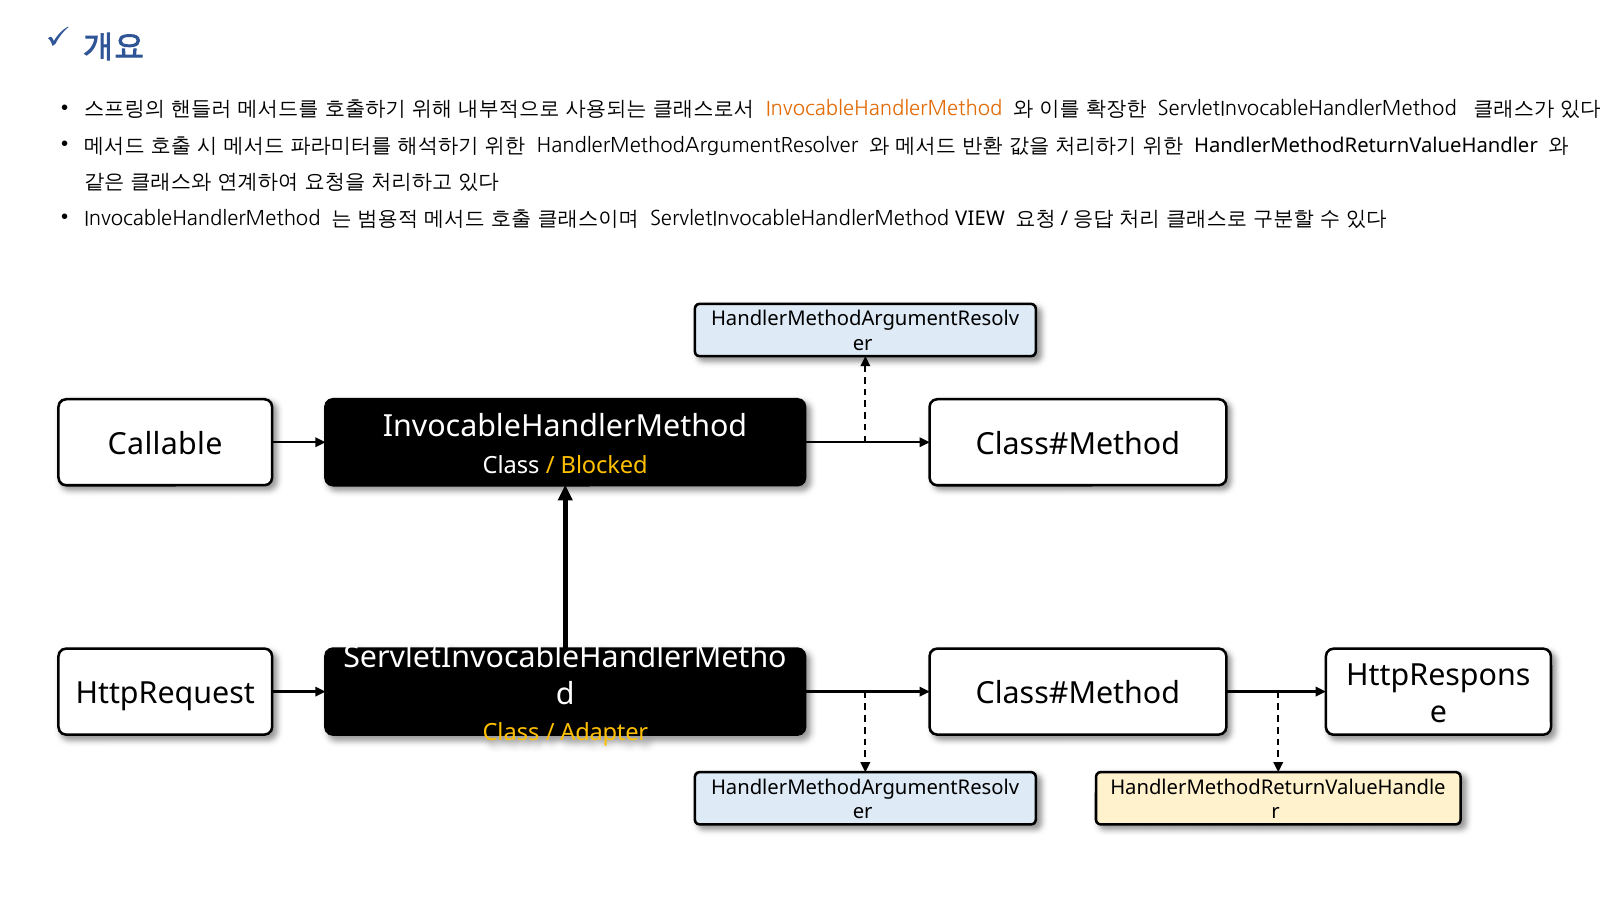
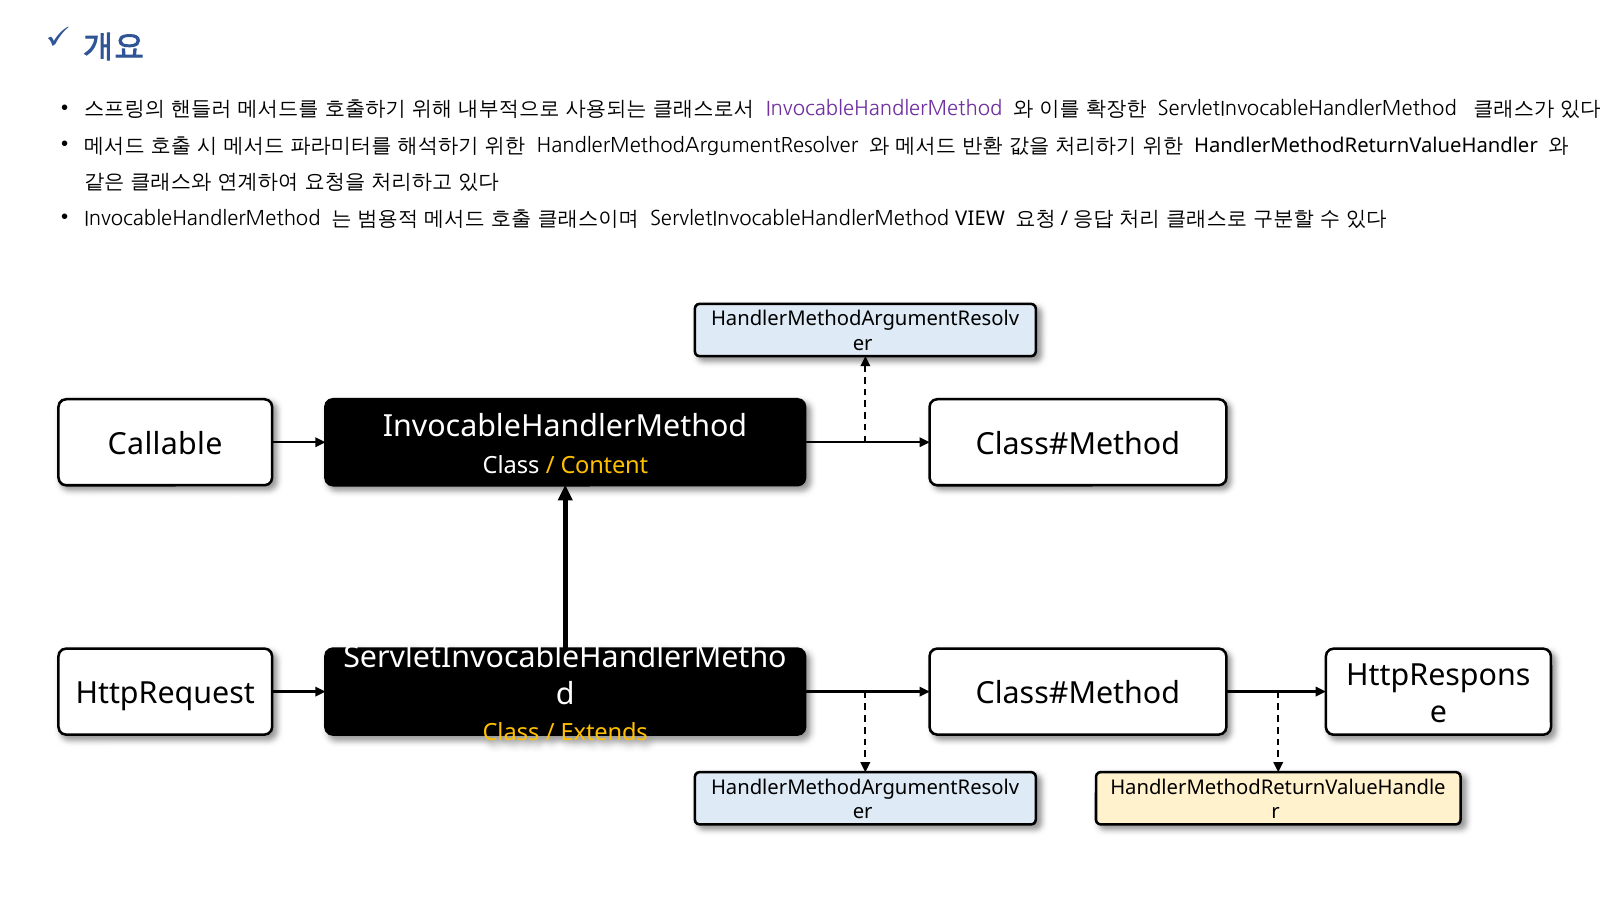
InvocableHandlerMethod colour: orange -> purple (884, 109)
Blocked: Blocked -> Content (604, 465)
Adapter: Adapter -> Extends (604, 733)
